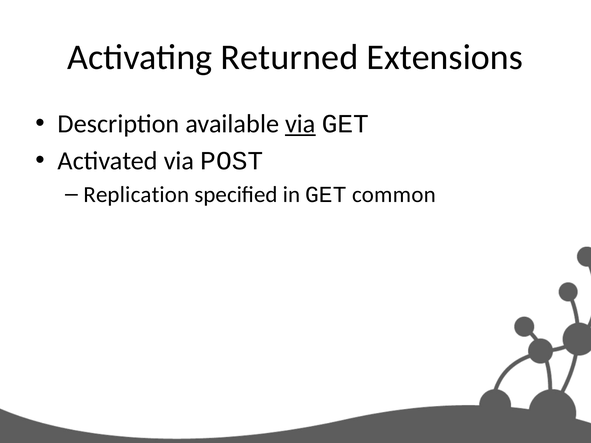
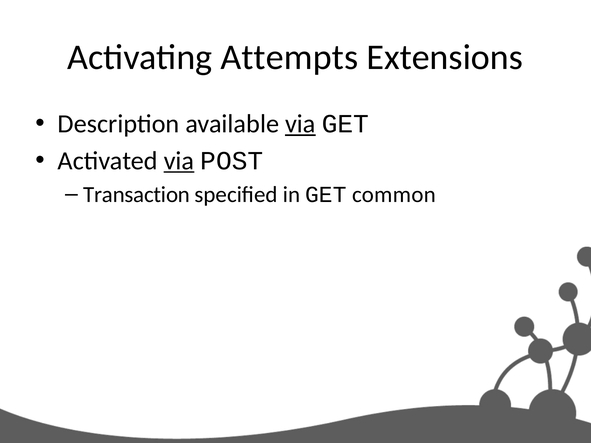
Returned: Returned -> Attempts (289, 57)
via underline: none -> present (179, 161)
Replication: Replication -> Transaction (137, 195)
